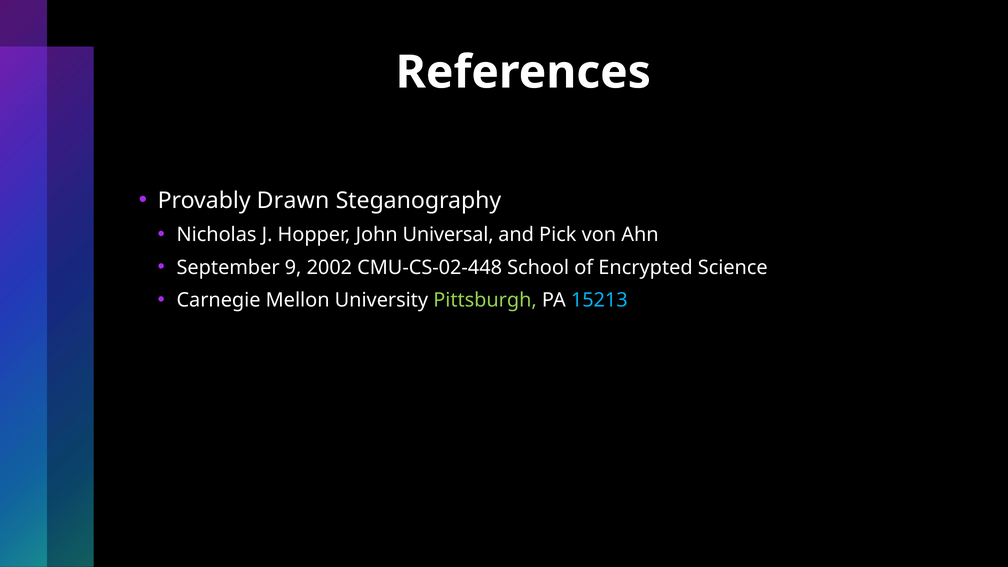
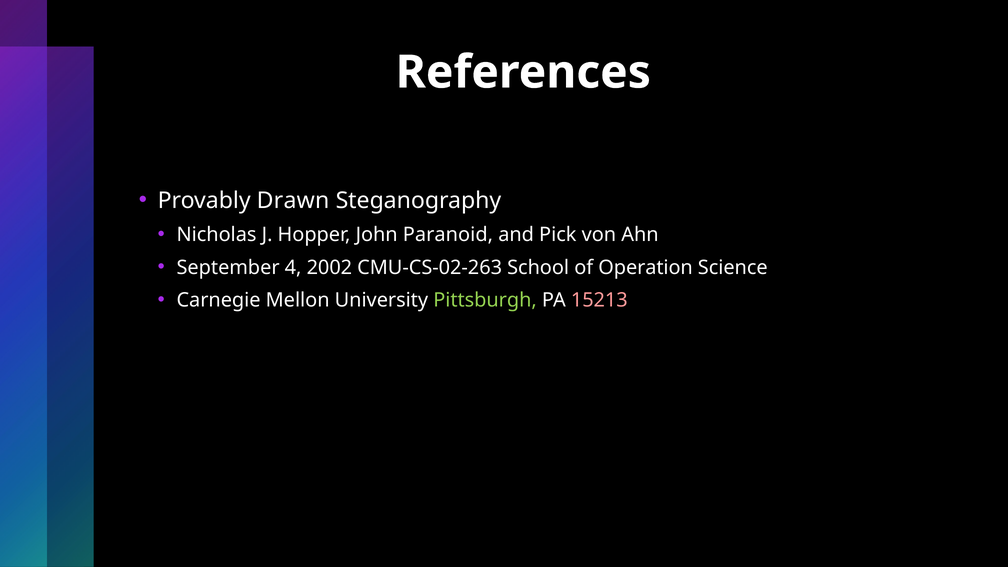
Universal: Universal -> Paranoid (448, 235)
9: 9 -> 4 (293, 268)
CMU-CS-02-448: CMU-CS-02-448 -> CMU-CS-02-263 (430, 268)
Encrypted: Encrypted -> Operation (646, 268)
15213 colour: light blue -> pink (599, 300)
